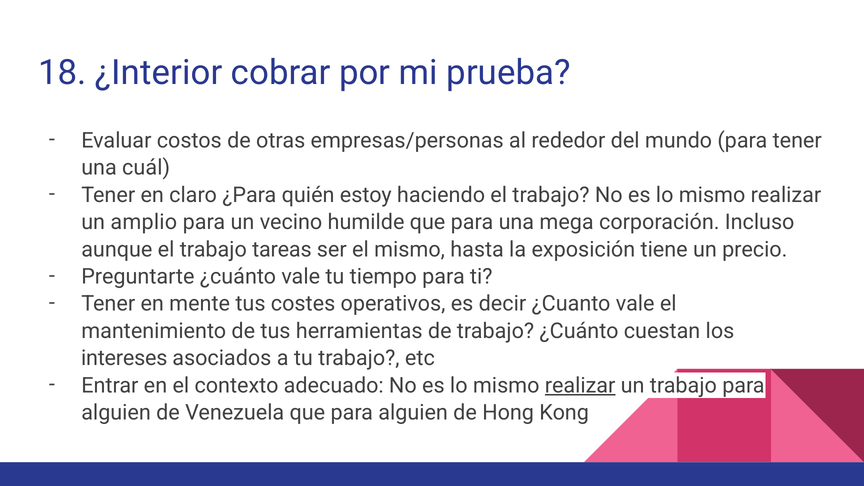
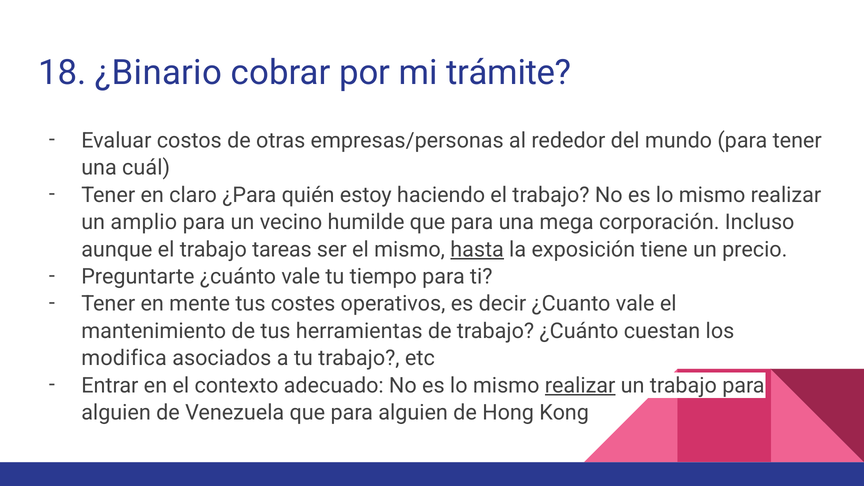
¿Interior: ¿Interior -> ¿Binario (158, 73)
prueba: prueba -> trámite (509, 73)
hasta underline: none -> present (477, 249)
intereses: intereses -> modifica (124, 358)
